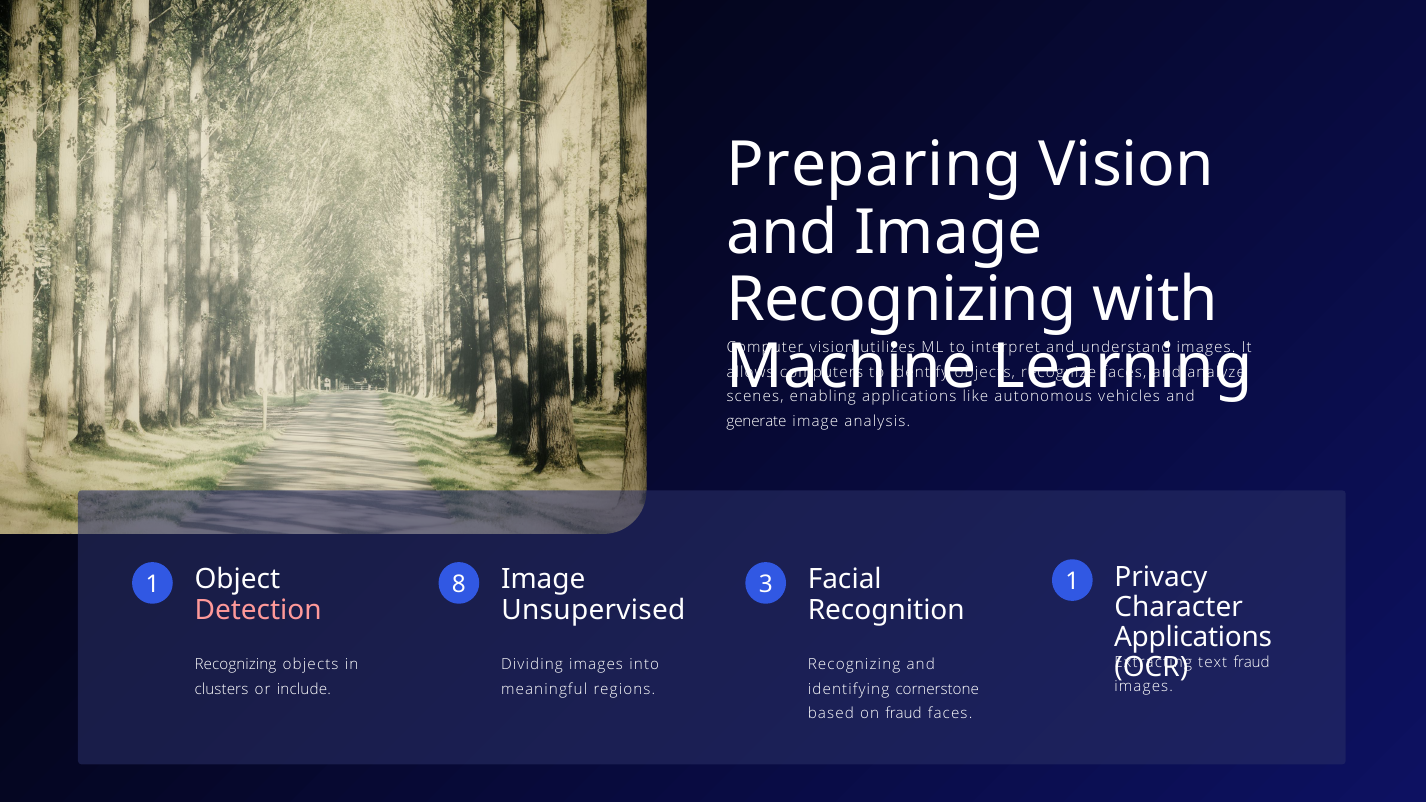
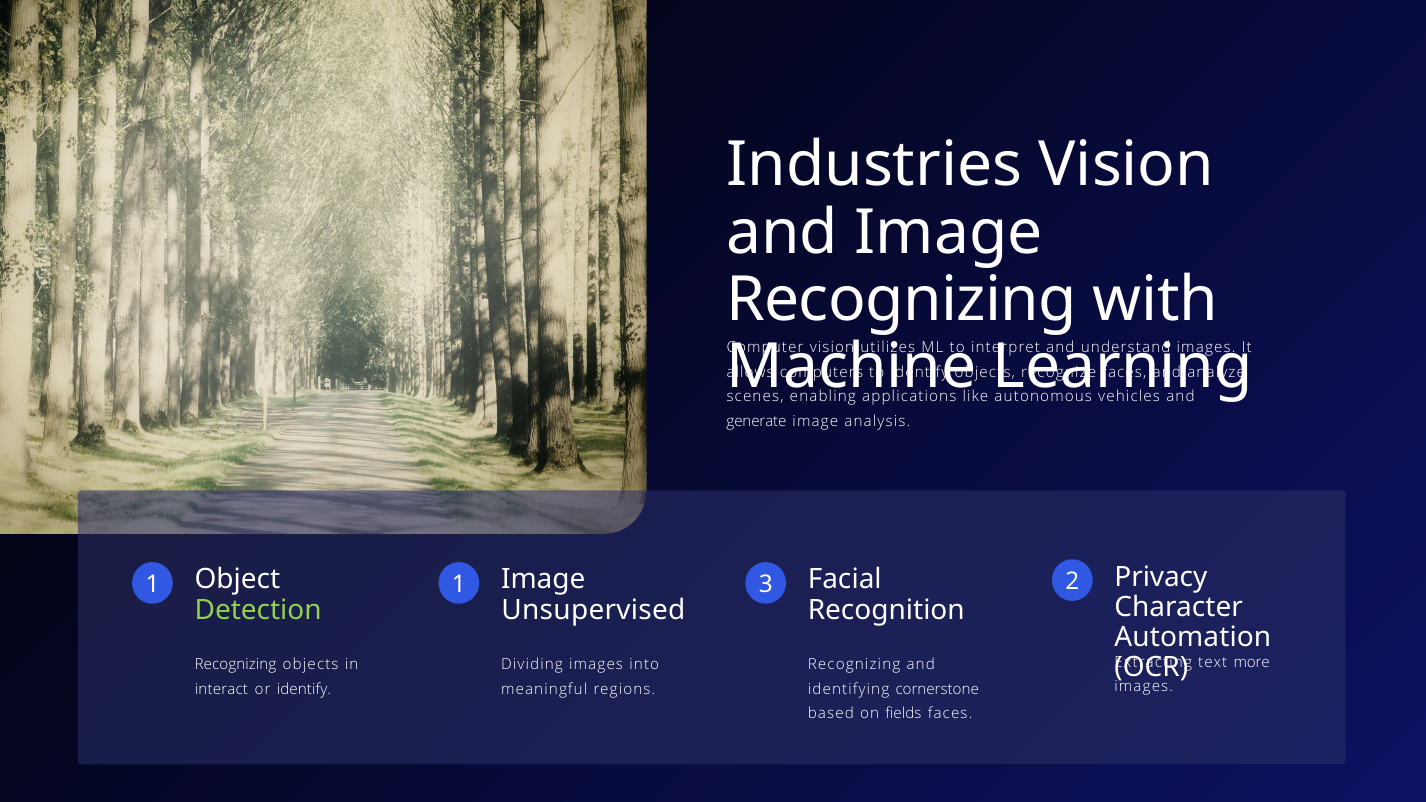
Preparing: Preparing -> Industries (874, 165)
1 8: 8 -> 1 (459, 585)
3 1: 1 -> 2 (1072, 582)
Detection colour: pink -> light green (258, 610)
Applications: Applications -> Automation (1193, 637)
text fraud: fraud -> more (1252, 662)
clusters: clusters -> interact (221, 689)
or include: include -> identify (304, 689)
on fraud: fraud -> fields (903, 714)
